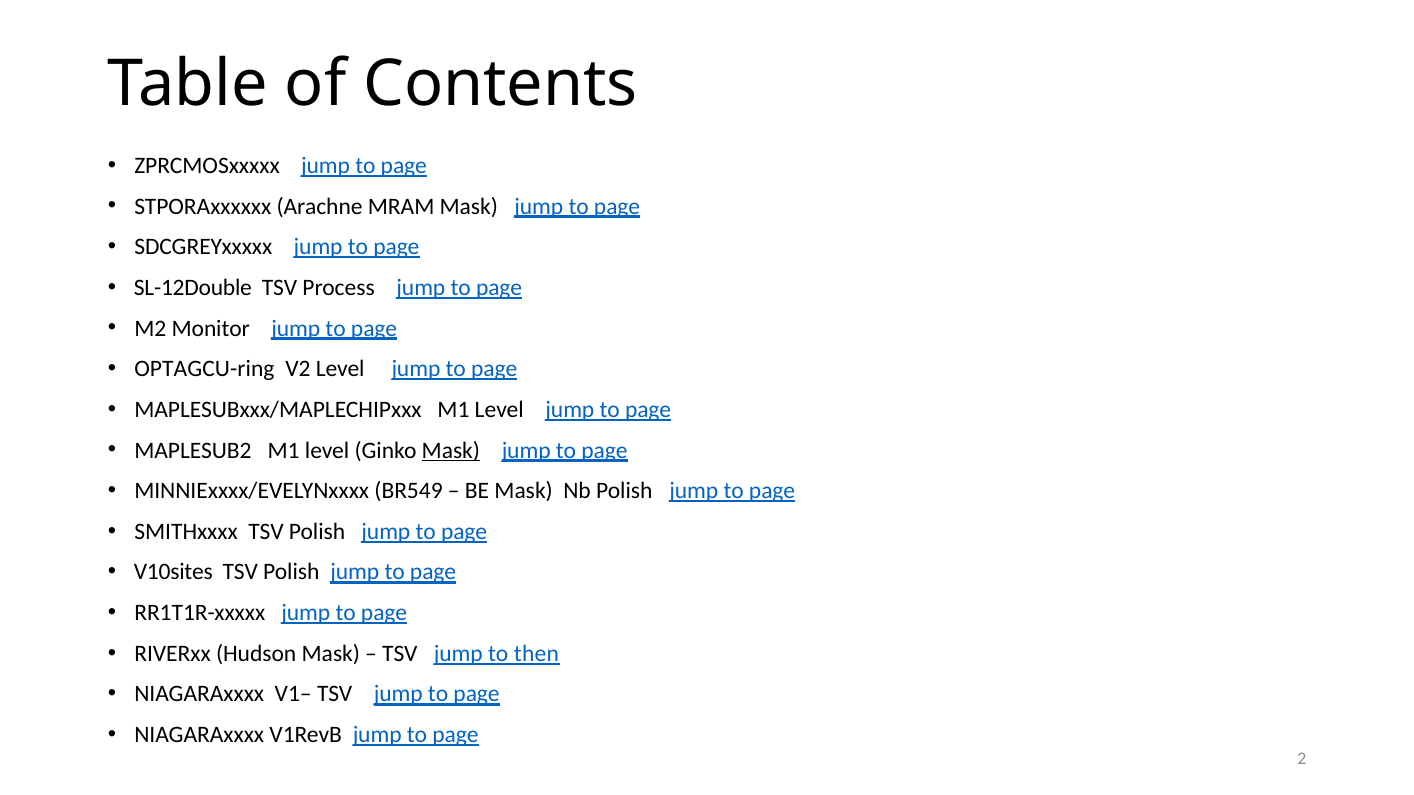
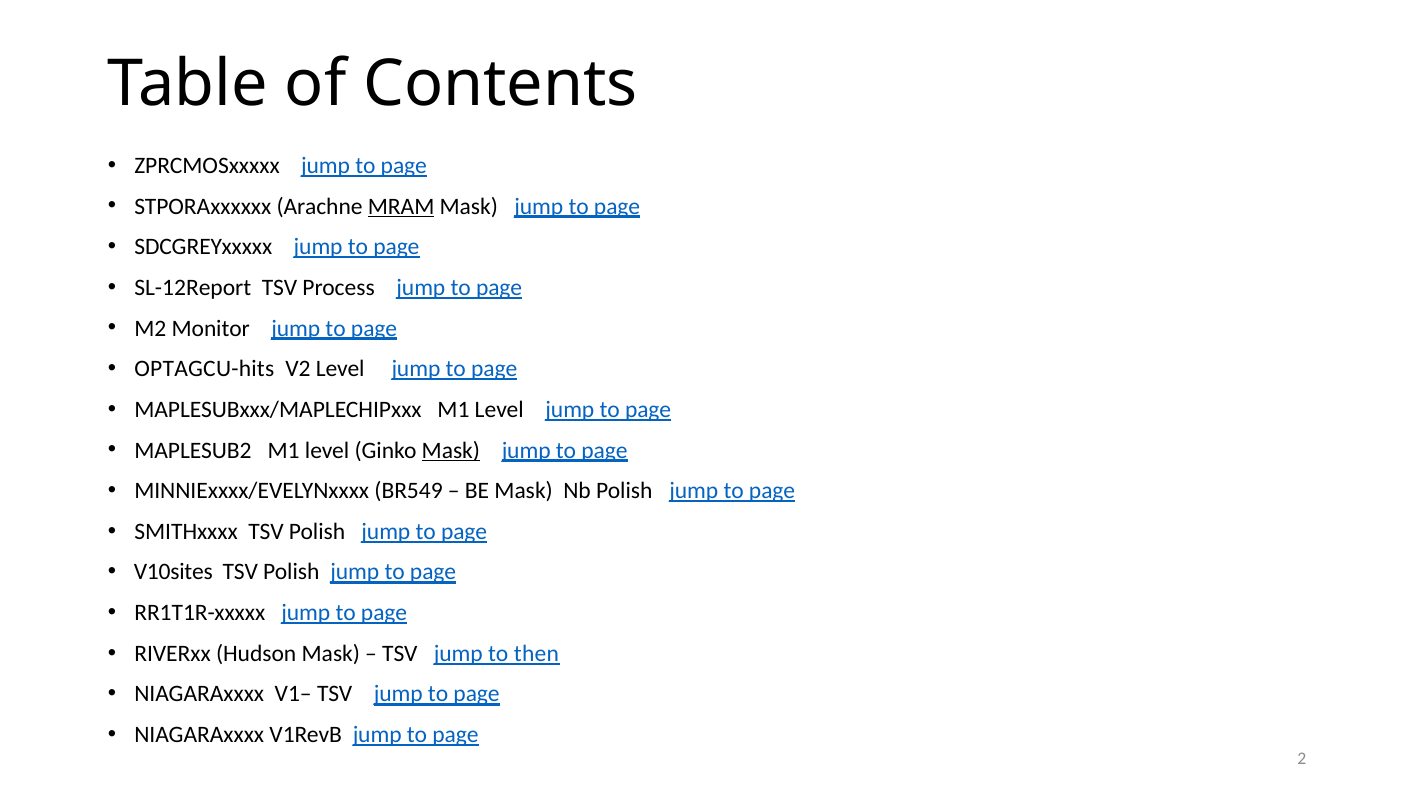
MRAM underline: none -> present (401, 206)
SL-12Double: SL-12Double -> SL-12Report (193, 288)
OPTAGCU-ring: OPTAGCU-ring -> OPTAGCU-hits (204, 369)
